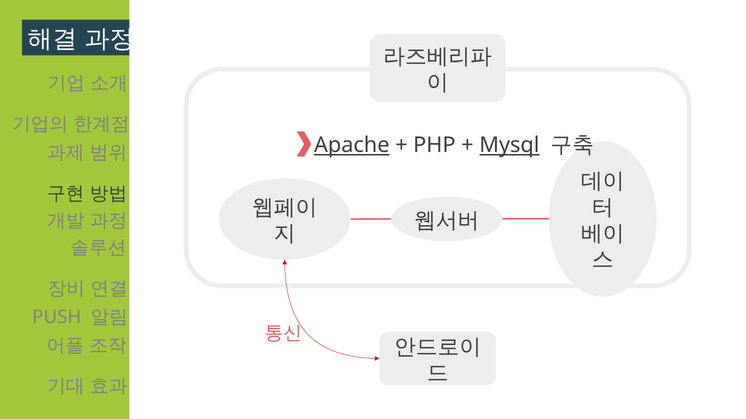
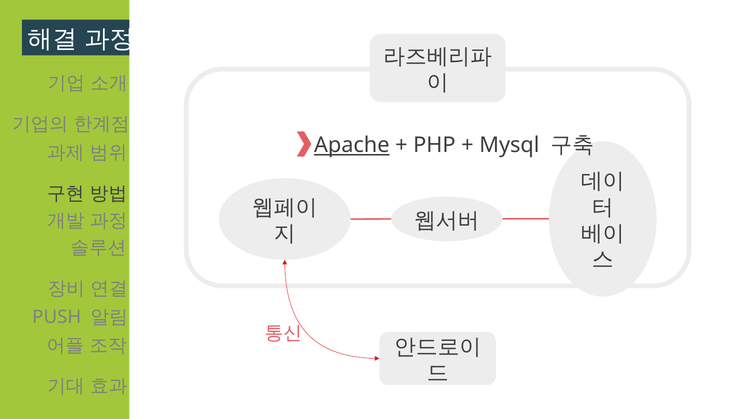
Mysql underline: present -> none (509, 146)
